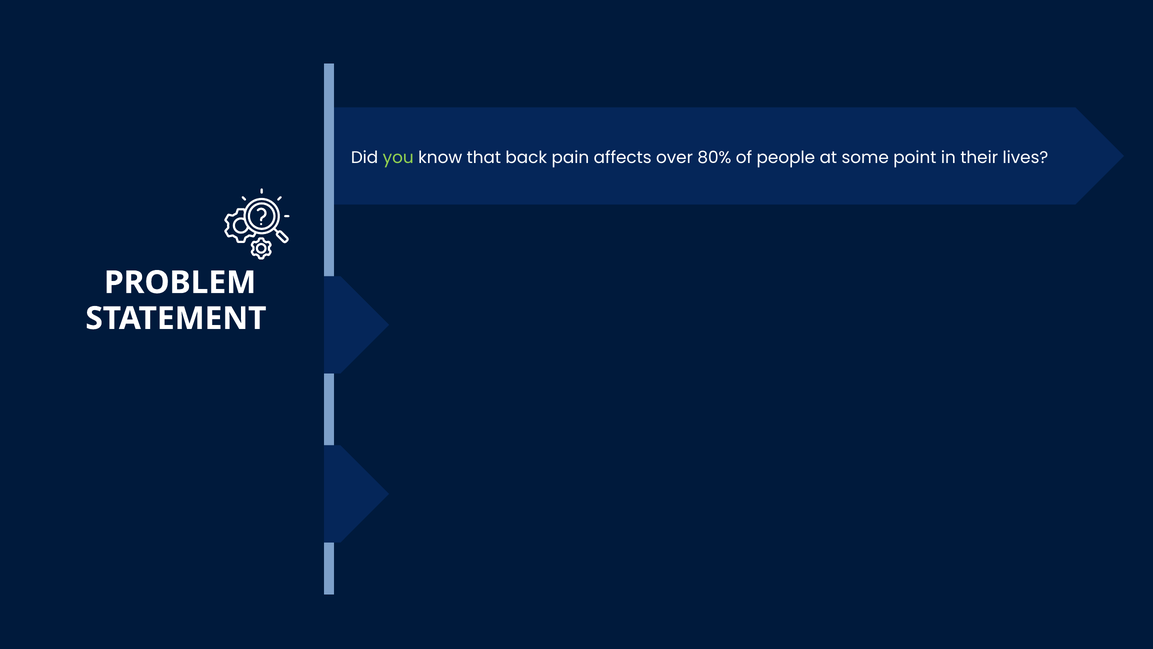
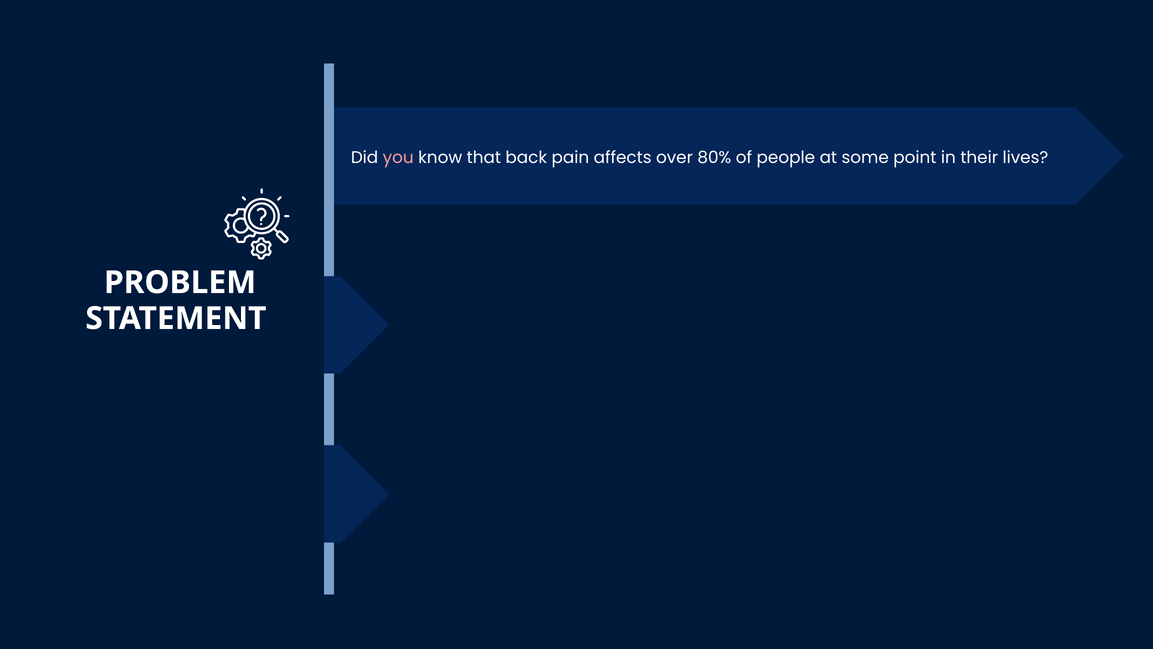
you colour: light green -> pink (398, 158)
